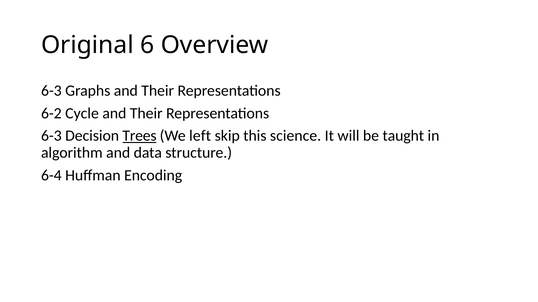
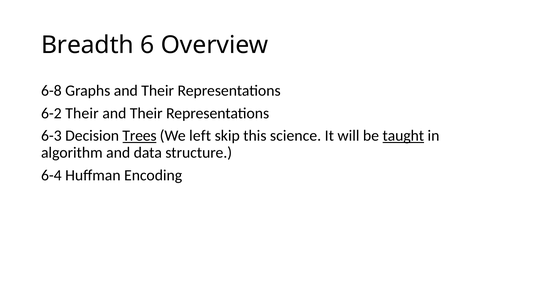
Original: Original -> Breadth (87, 45)
6-3: 6-3 -> 6-8 (51, 91)
6-2 Cycle: Cycle -> Their (82, 114)
taught underline: none -> present (403, 136)
